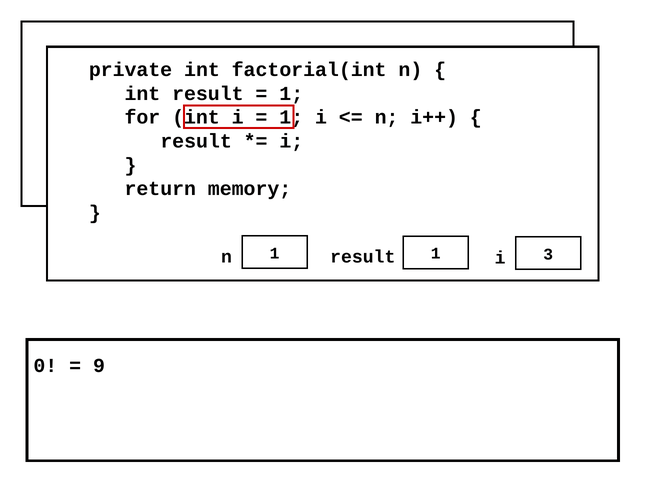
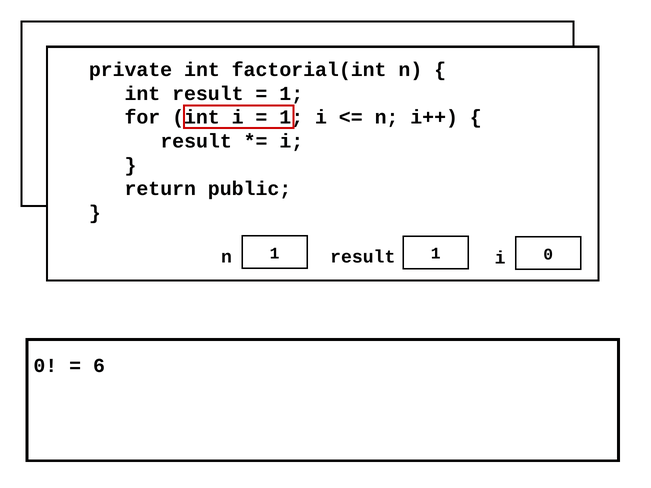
return memory: memory -> public (250, 189)
n 3: 3 -> 0 (548, 254)
9: 9 -> 6 (99, 366)
